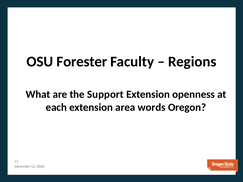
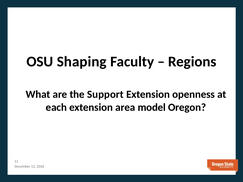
Forester: Forester -> Shaping (82, 62)
words: words -> model (152, 108)
